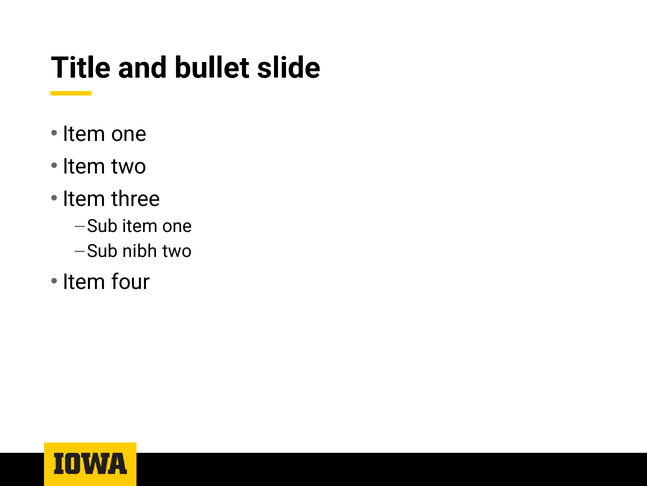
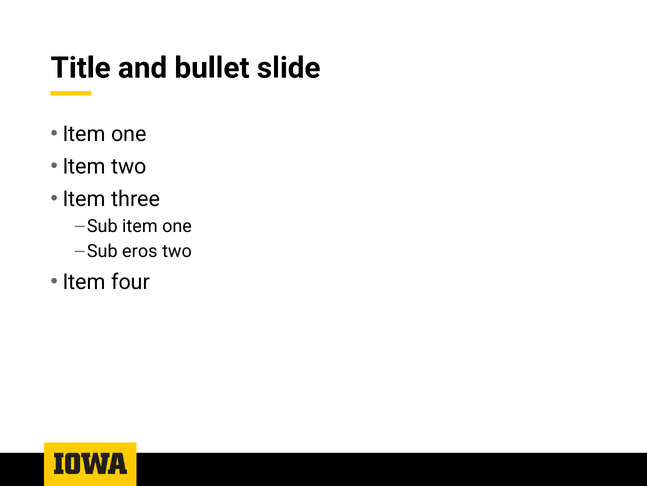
nibh: nibh -> eros (140, 251)
